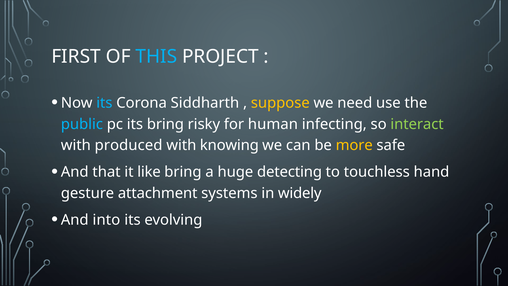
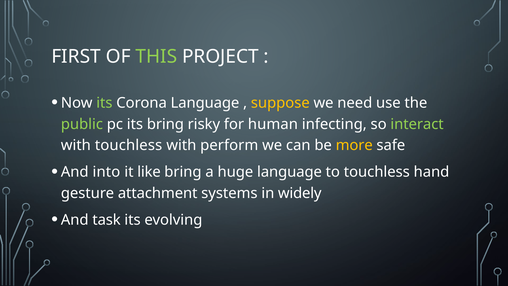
THIS colour: light blue -> light green (156, 56)
its colour: light blue -> light green (104, 103)
Corona Siddharth: Siddharth -> Language (205, 103)
public colour: light blue -> light green (82, 124)
with produced: produced -> touchless (129, 145)
knowing: knowing -> perform (229, 145)
that: that -> into (106, 172)
huge detecting: detecting -> language (290, 172)
into: into -> task (107, 220)
